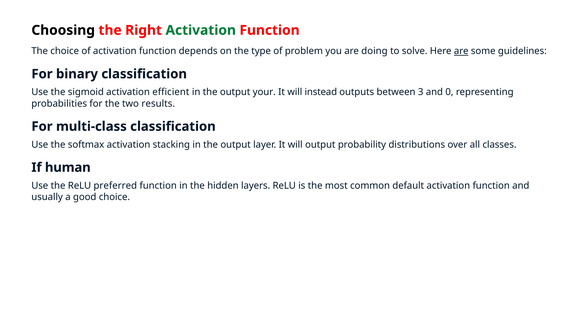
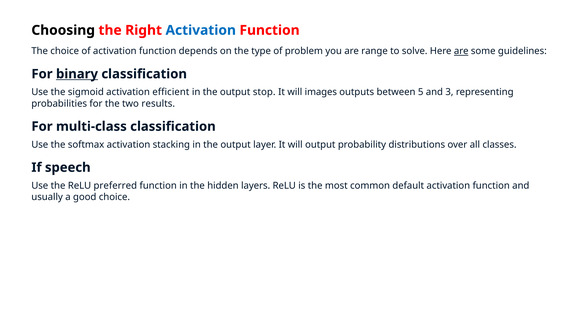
Activation colour: green -> blue (201, 30)
doing: doing -> range (375, 51)
binary underline: none -> present (77, 74)
your: your -> stop (264, 92)
instead: instead -> images (321, 92)
3: 3 -> 5 (421, 92)
0: 0 -> 3 (449, 92)
human: human -> speech (68, 167)
